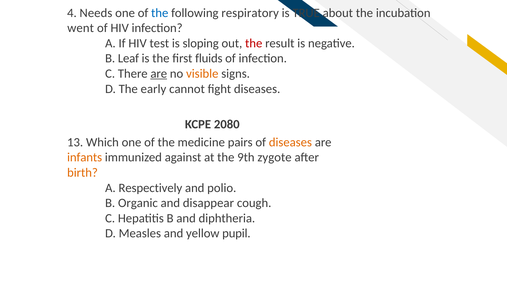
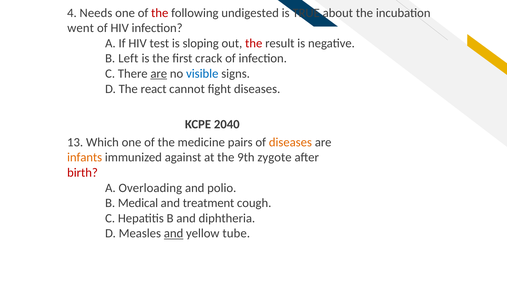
the colour: blue -> red (160, 13)
respiratory: respiratory -> undigested (250, 13)
Leaf: Leaf -> Left (128, 58)
fluids: fluids -> crack (209, 58)
visible colour: orange -> blue (202, 74)
early: early -> react (154, 89)
2080: 2080 -> 2040 (227, 124)
birth colour: orange -> red (82, 173)
Respectively: Respectively -> Overloading (150, 188)
Organic: Organic -> Medical (138, 203)
disappear: disappear -> treatment (209, 203)
and underline: none -> present (174, 234)
pupil: pupil -> tube (236, 234)
